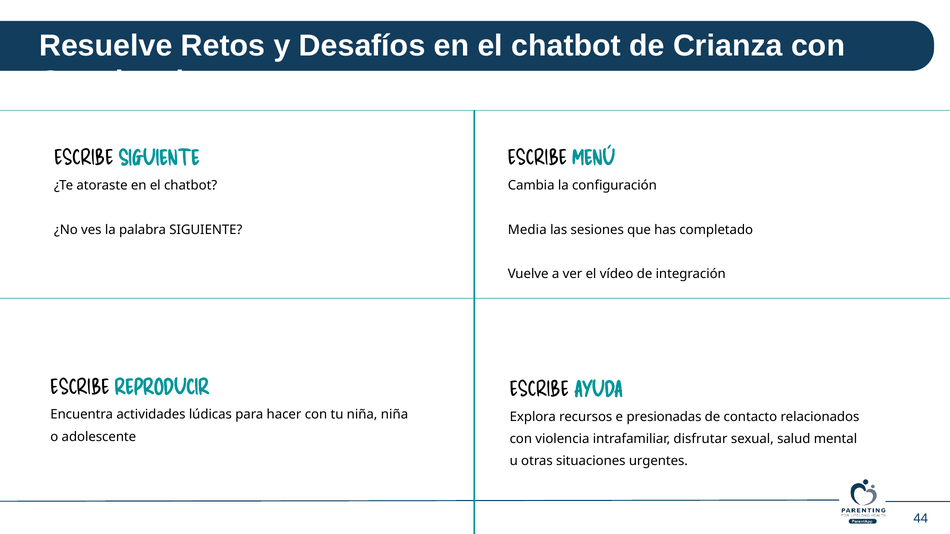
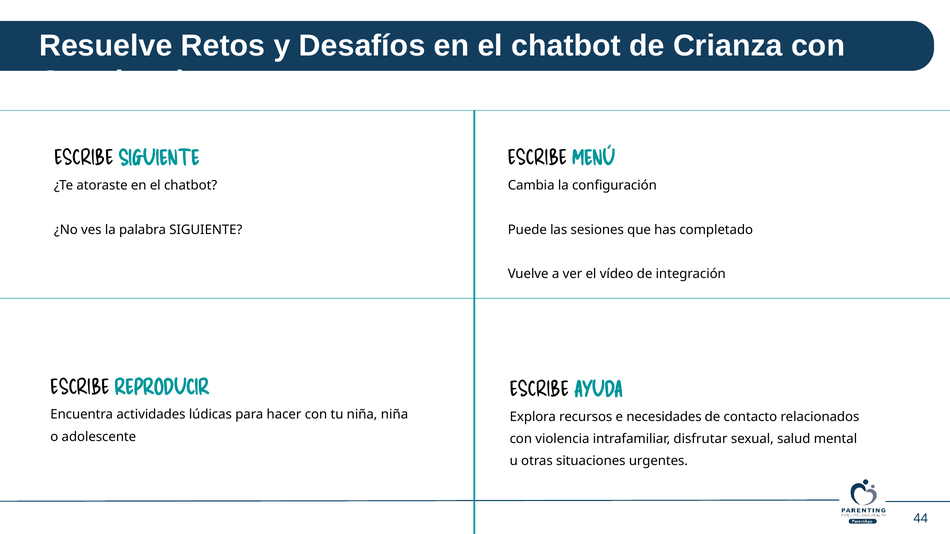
Media: Media -> Puede (527, 230)
presionadas: presionadas -> necesidades (664, 417)
